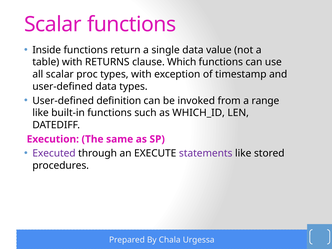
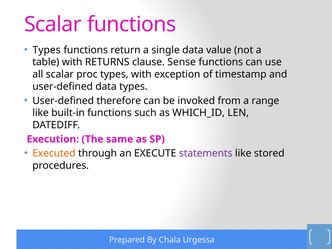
Inside: Inside -> Types (47, 50)
Which: Which -> Sense (182, 62)
definition: definition -> therefore (119, 101)
Executed colour: purple -> orange (54, 153)
